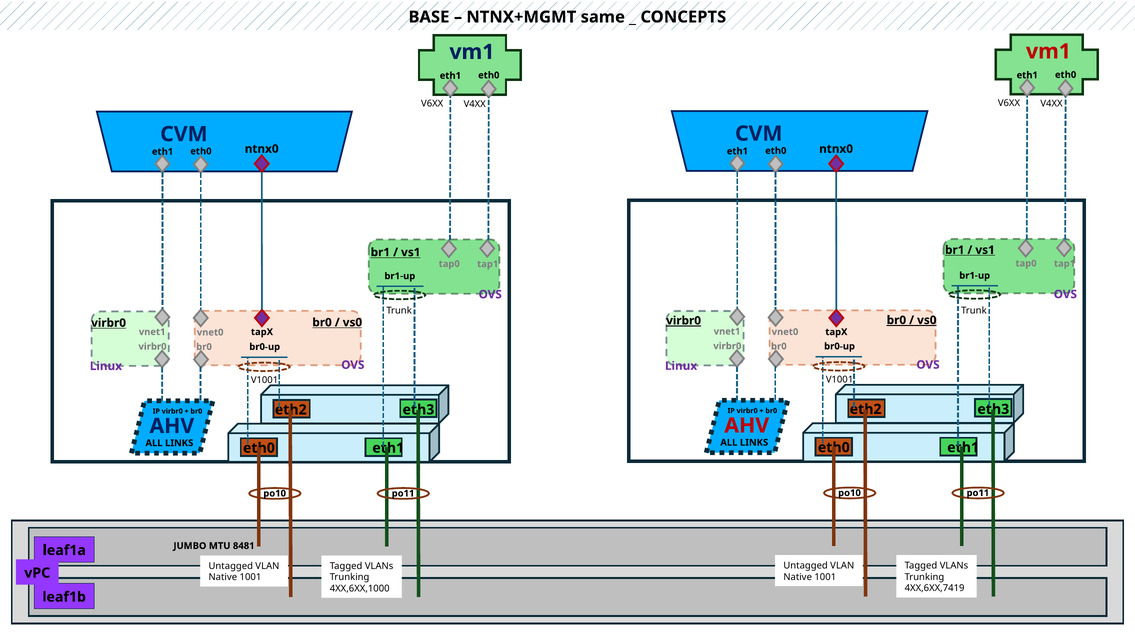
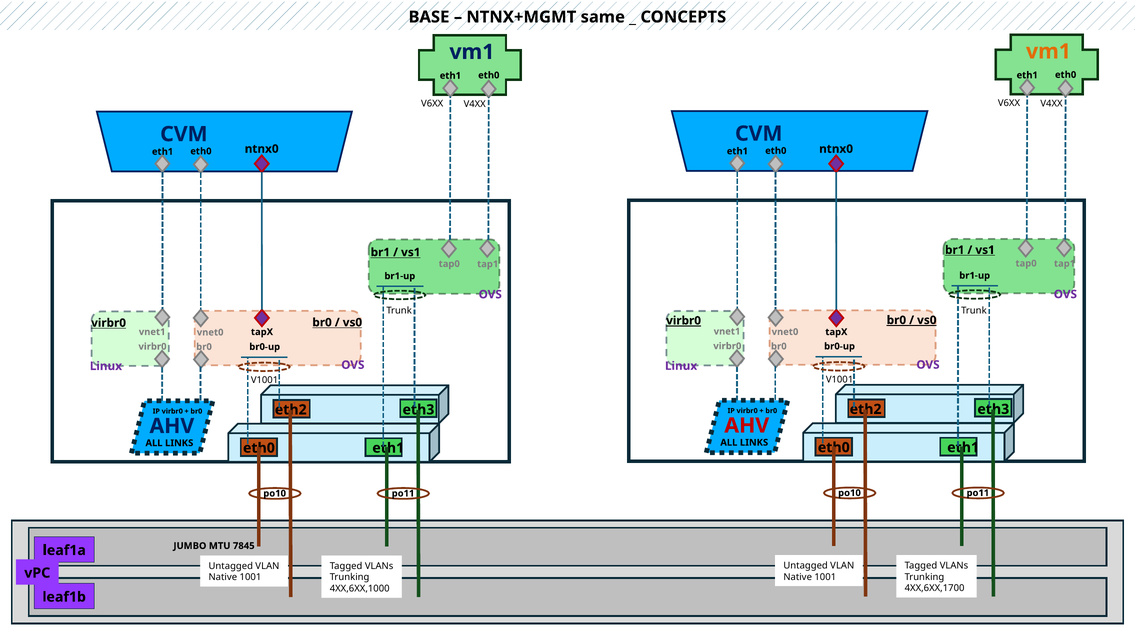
vm1 colour: red -> orange (1048, 51)
8481: 8481 -> 7845 (244, 546)
4XX,6XX,7419: 4XX,6XX,7419 -> 4XX,6XX,1700 (935, 589)
